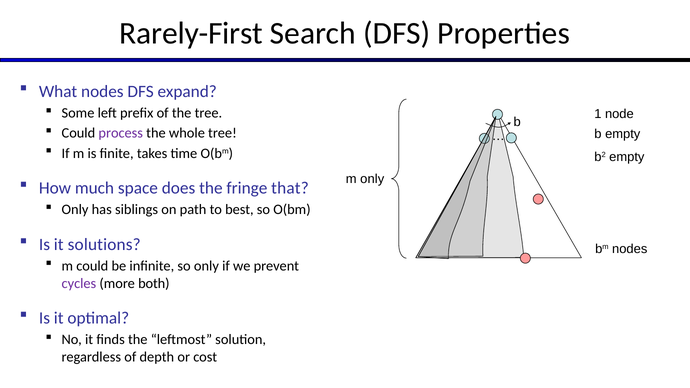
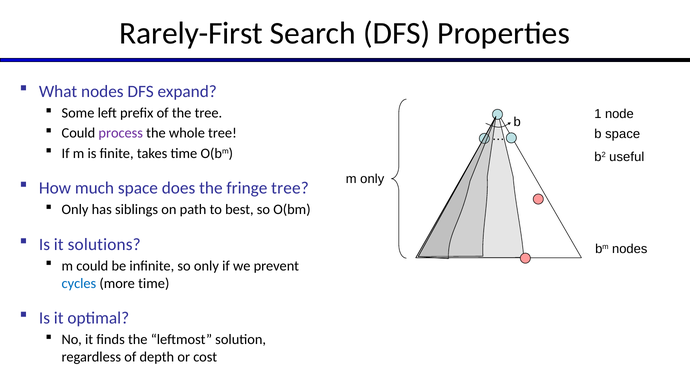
b empty: empty -> space (623, 134)
b2 empty: empty -> useful (627, 157)
fringe that: that -> tree (290, 188)
cycles colour: purple -> blue (79, 283)
more both: both -> time (154, 283)
